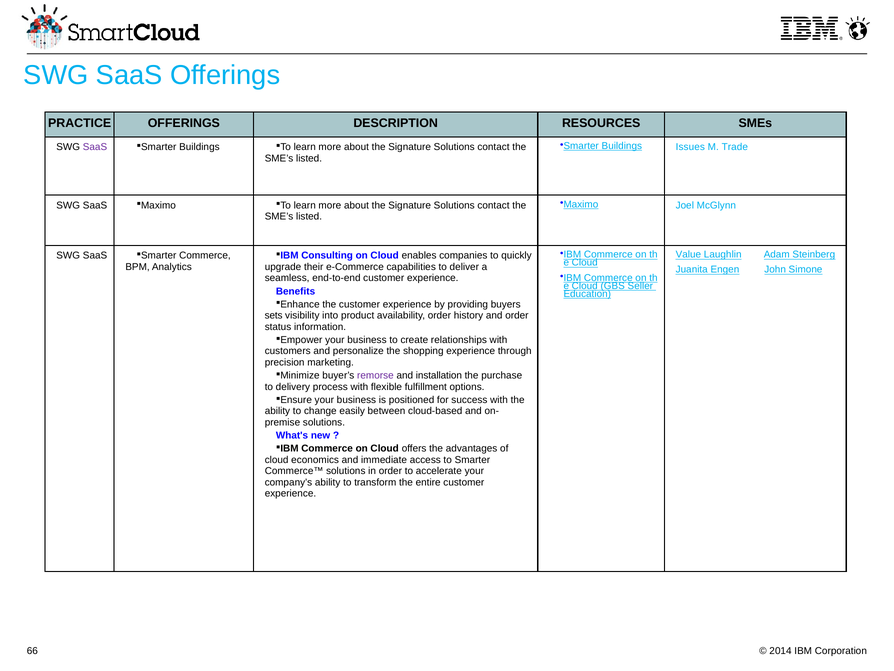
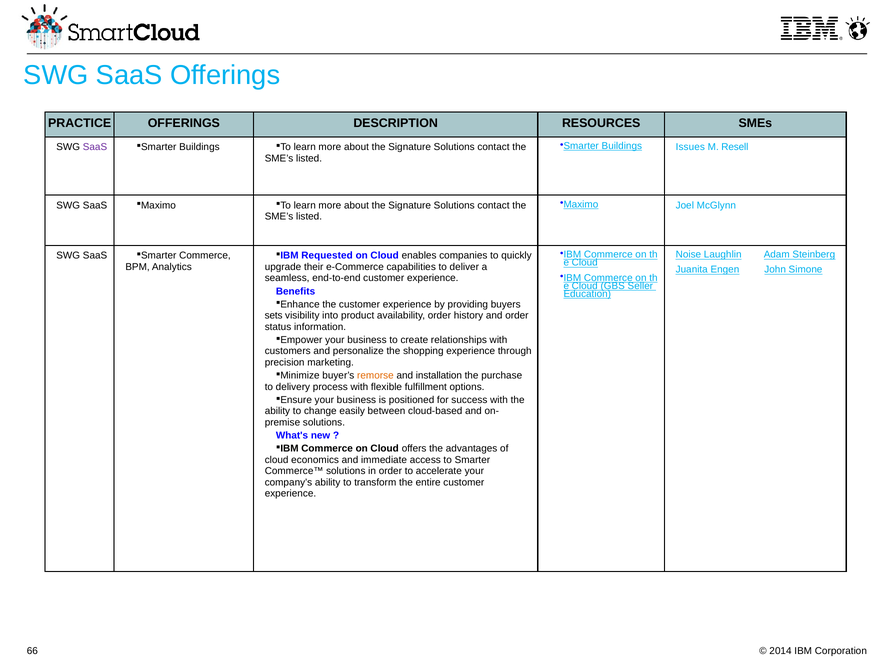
Trade: Trade -> Resell (735, 147)
Value: Value -> Noise (688, 254)
Consulting: Consulting -> Requested (327, 255)
remorse colour: purple -> orange (375, 375)
